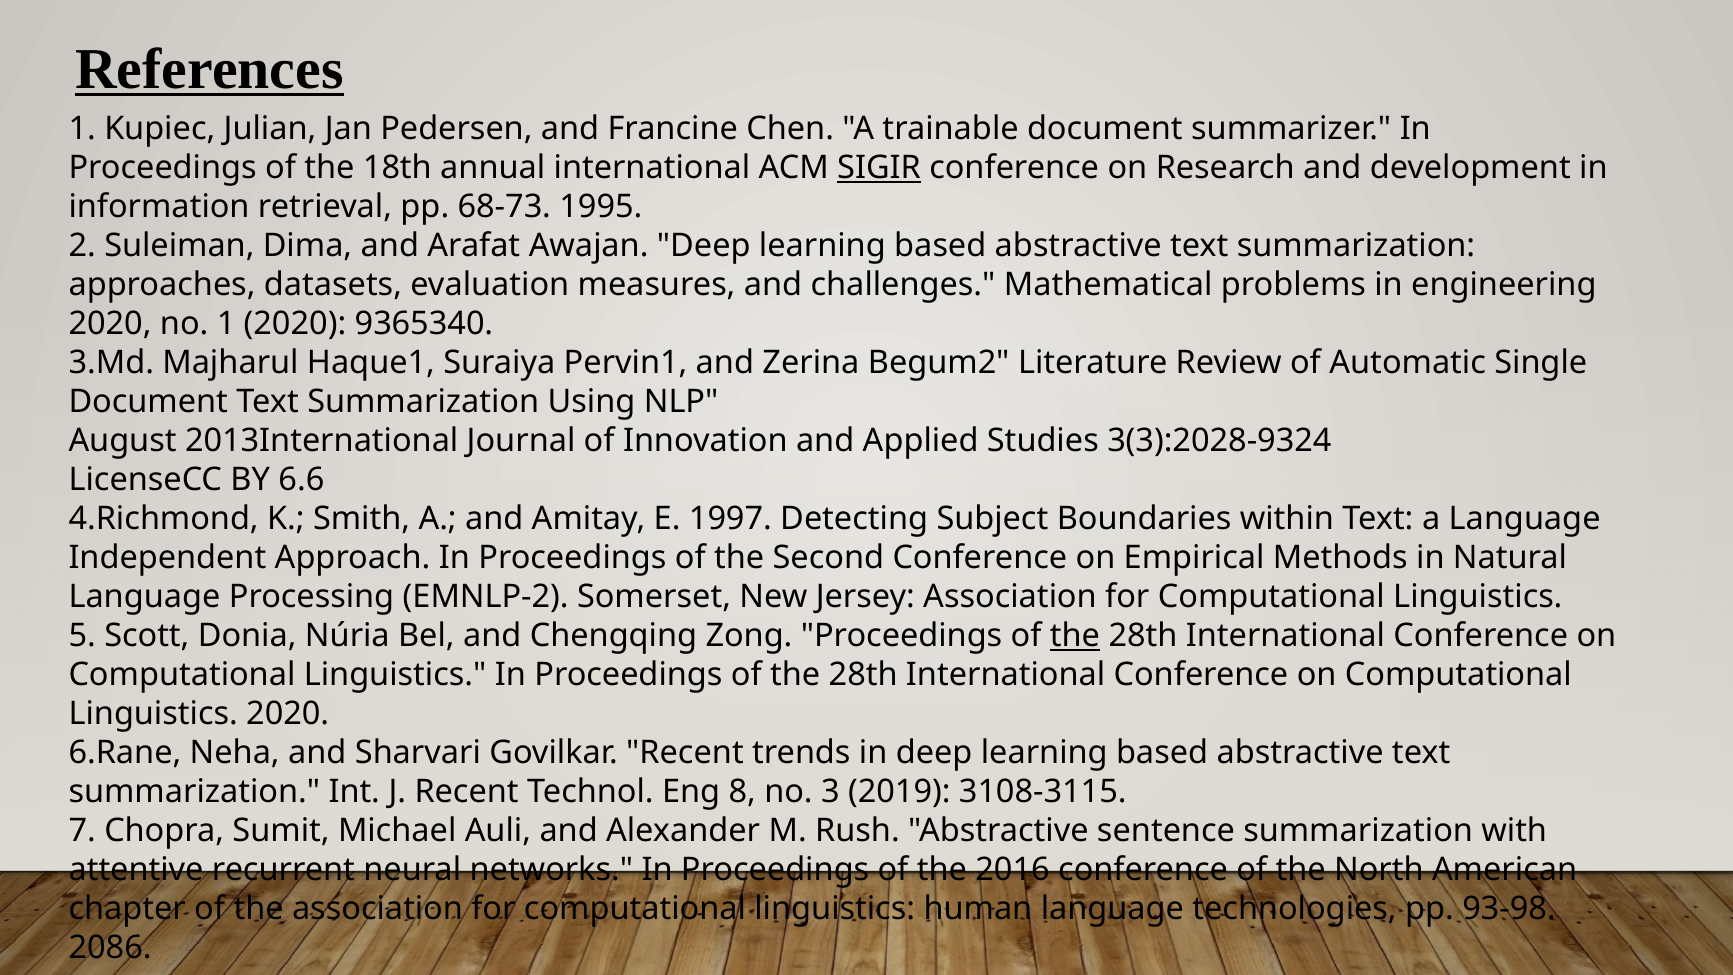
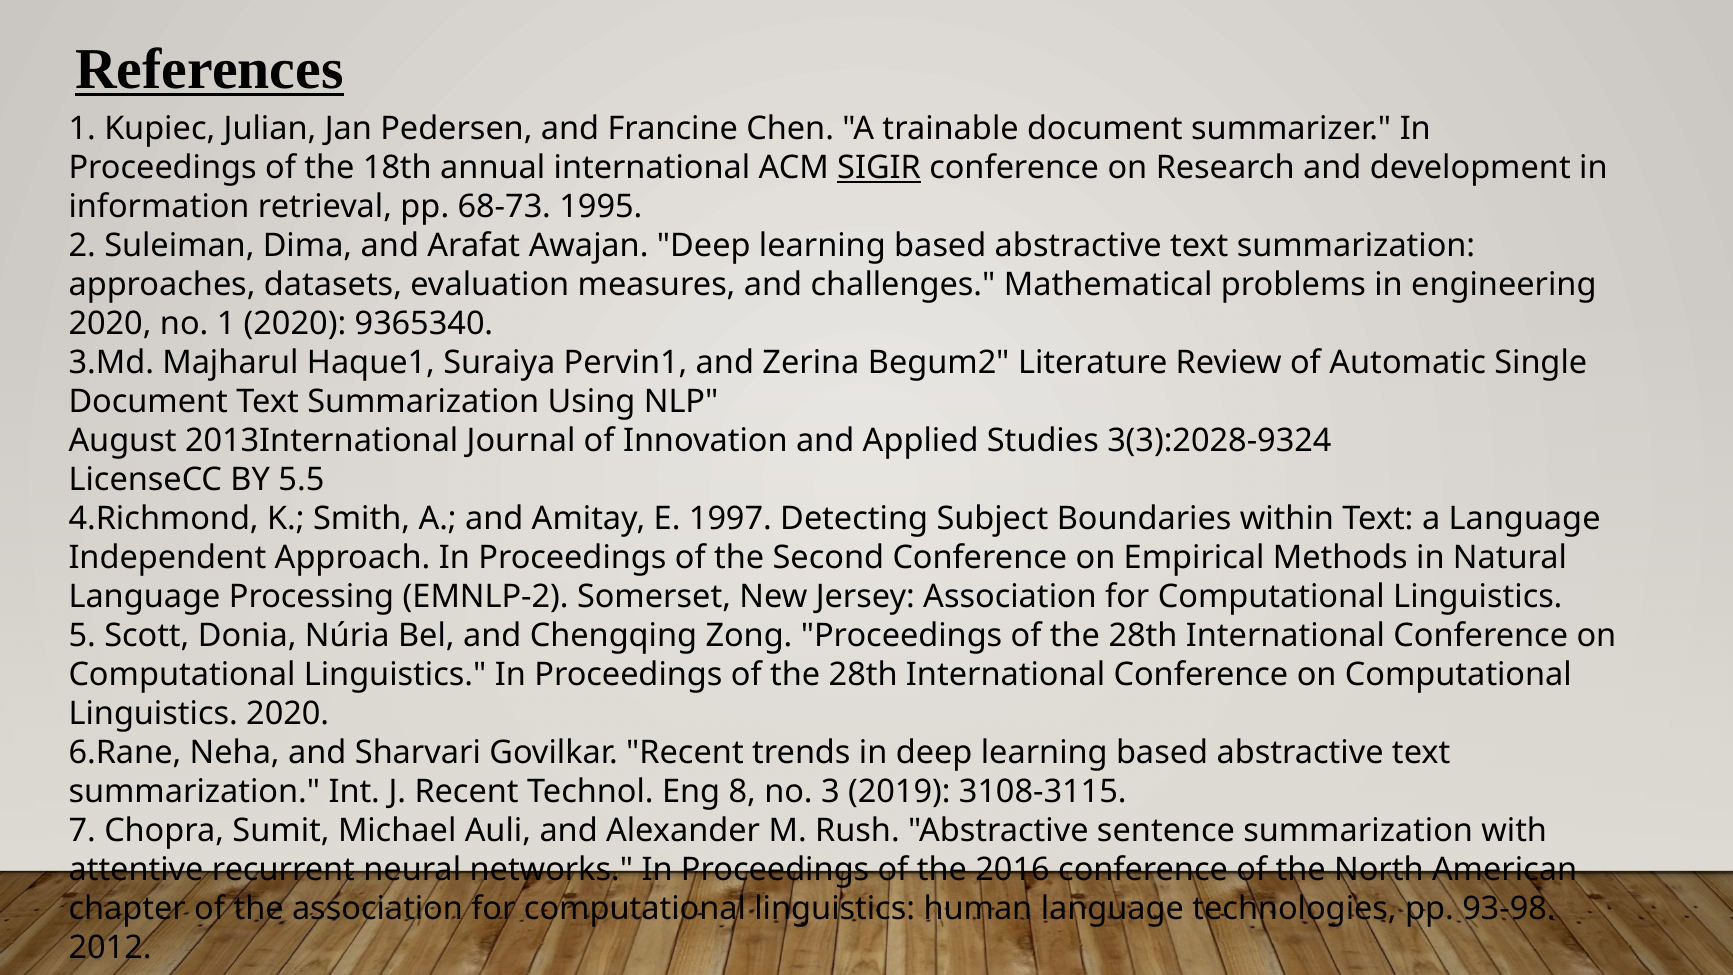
6.6: 6.6 -> 5.5 (301, 480)
the underline: present -> none (1075, 636)
2086: 2086 -> 2012 (110, 948)
